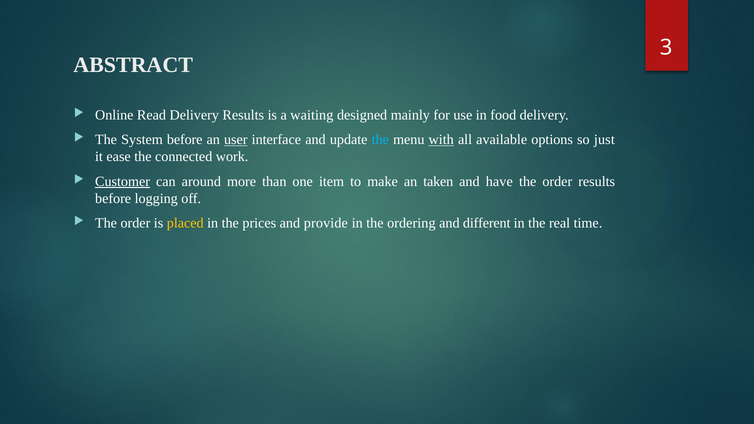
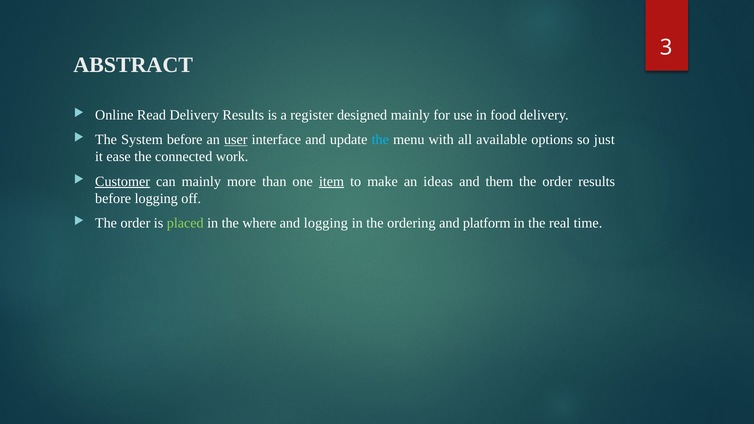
waiting: waiting -> register (312, 115)
with underline: present -> none (441, 140)
can around: around -> mainly (201, 182)
item underline: none -> present (332, 182)
taken: taken -> ideas (438, 182)
have: have -> them (499, 182)
placed colour: yellow -> light green (185, 223)
prices: prices -> where (259, 223)
and provide: provide -> logging (326, 223)
different: different -> platform (487, 223)
